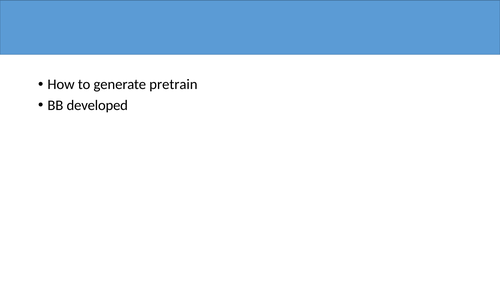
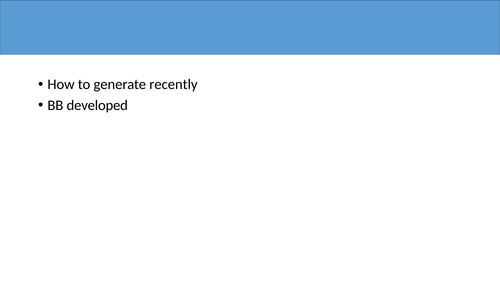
pretrain: pretrain -> recently (173, 85)
